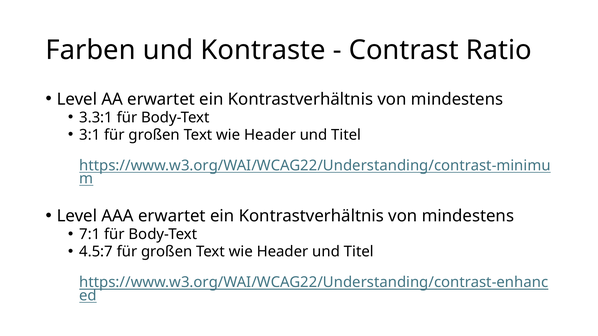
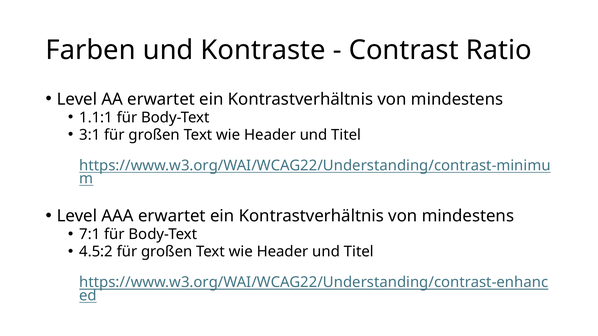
3.3:1: 3.3:1 -> 1.1:1 (96, 118)
4.5:7: 4.5:7 -> 4.5:2 (96, 252)
